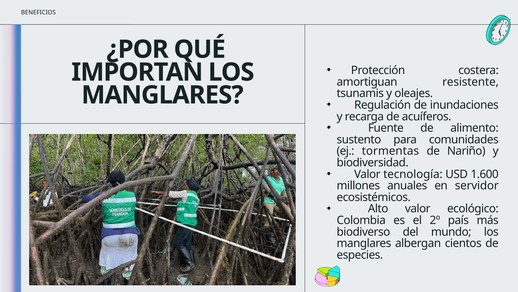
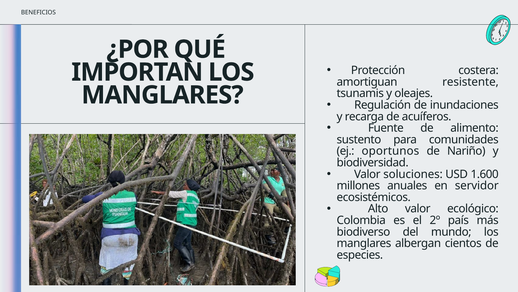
tormentas: tormentas -> oportunos (390, 151)
tecnología: tecnología -> soluciones (413, 174)
